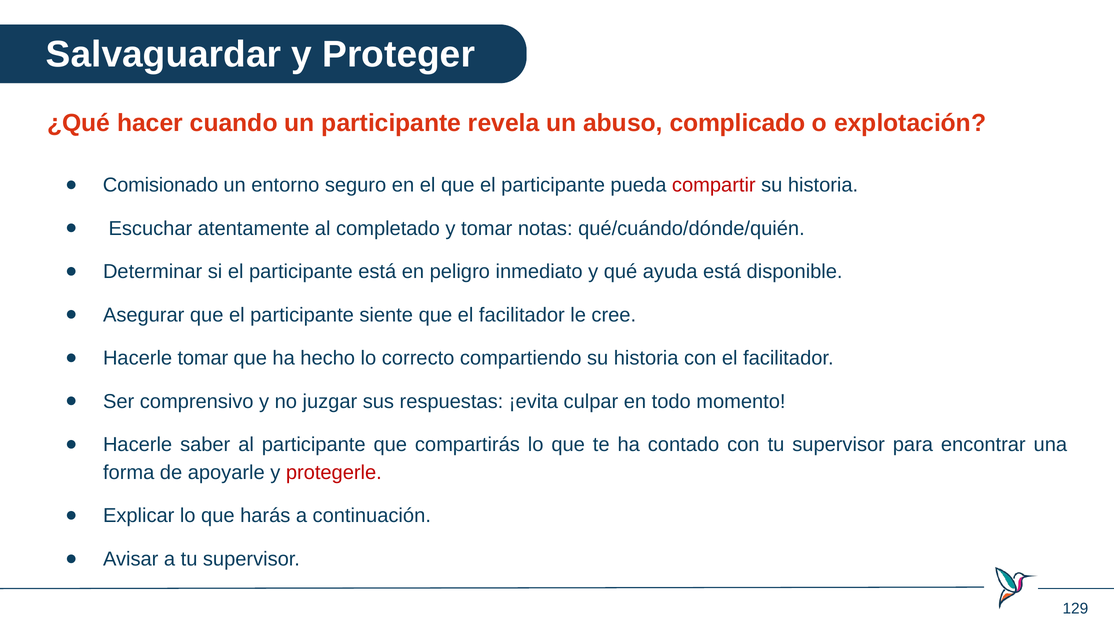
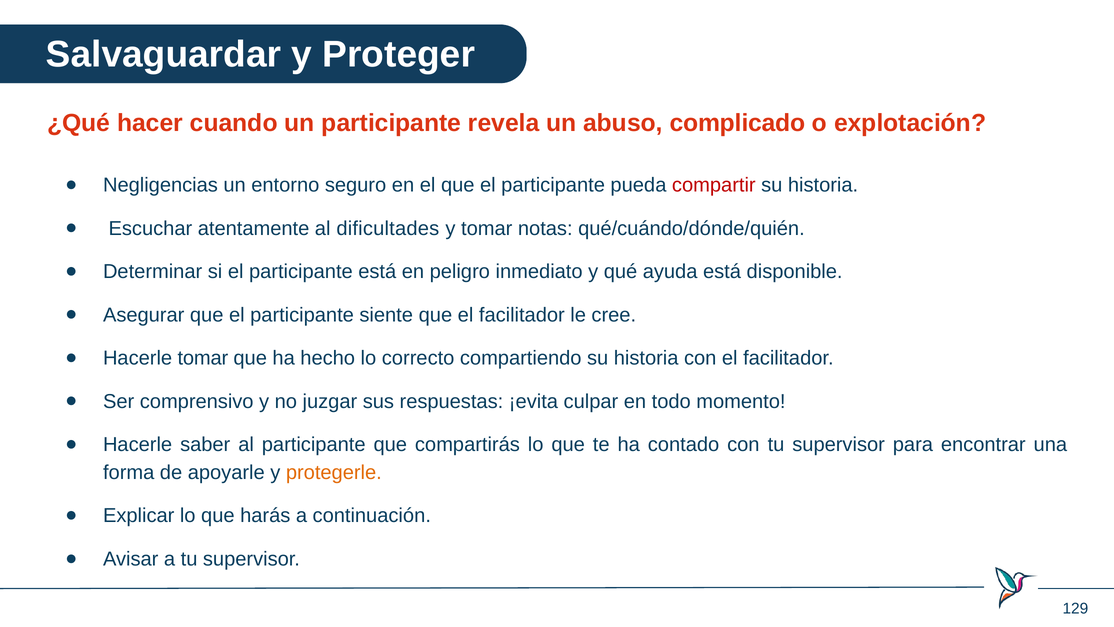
Comisionado: Comisionado -> Negligencias (160, 185)
completado: completado -> dificultades (388, 228)
protegerle colour: red -> orange (334, 472)
